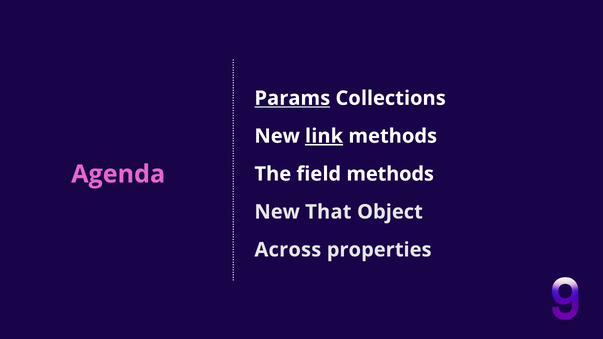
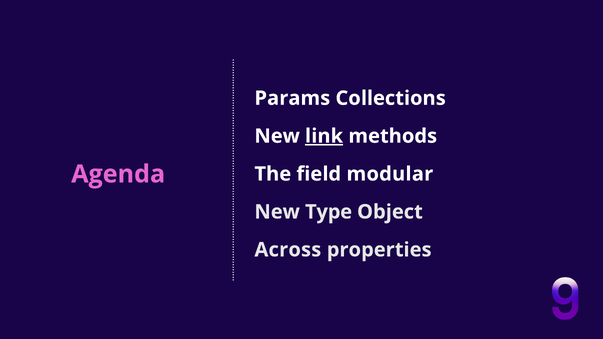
Params underline: present -> none (292, 98)
field methods: methods -> modular (390, 174)
That: That -> Type (329, 212)
